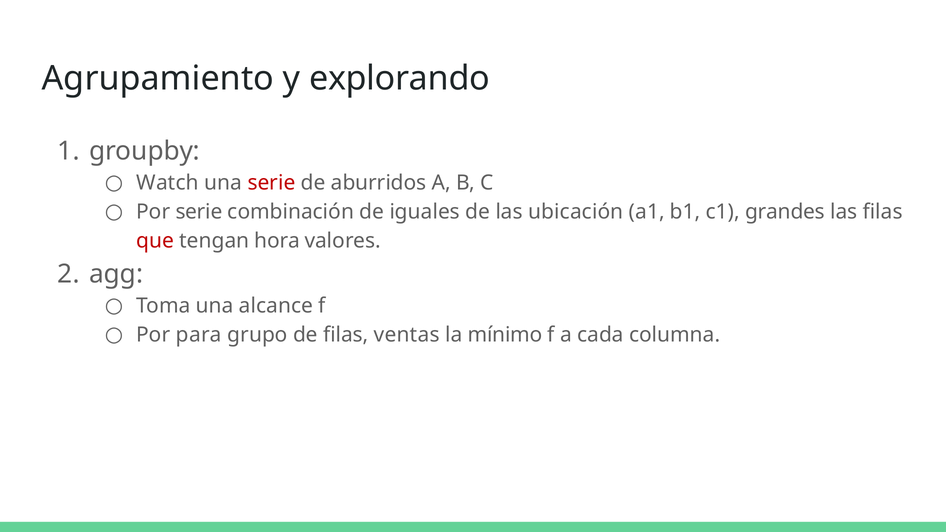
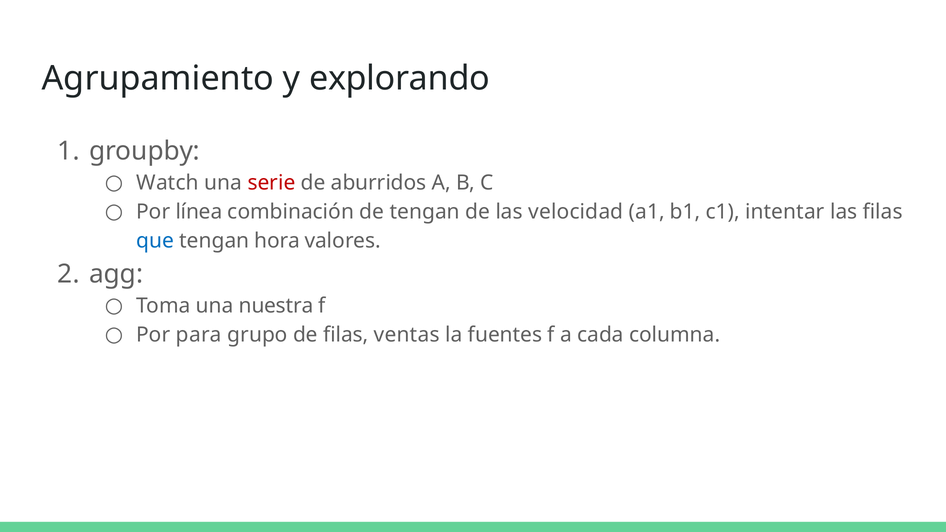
Por serie: serie -> línea (199, 212)
de iguales: iguales -> tengan (425, 212)
ubicación: ubicación -> velocidad (576, 212)
grandes: grandes -> intentar (785, 212)
que colour: red -> blue (155, 241)
alcance: alcance -> nuestra (276, 306)
mínimo: mínimo -> fuentes (505, 335)
